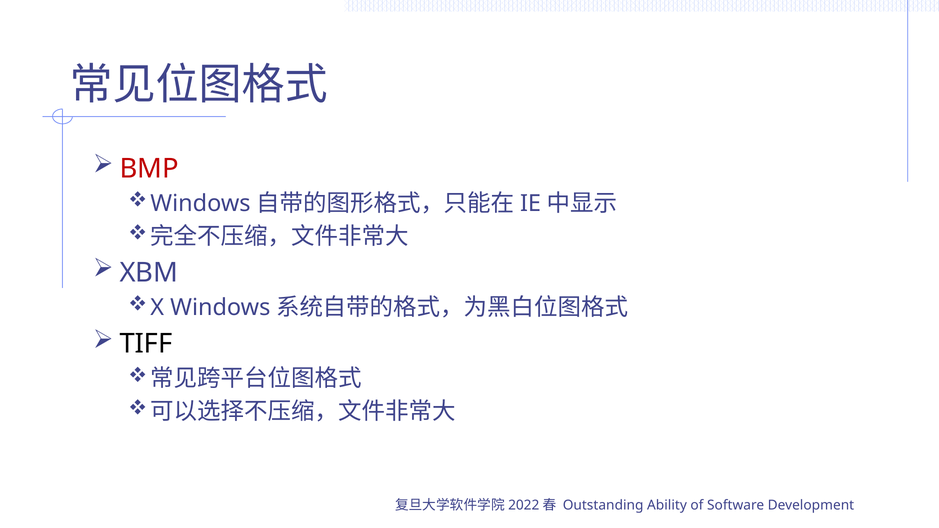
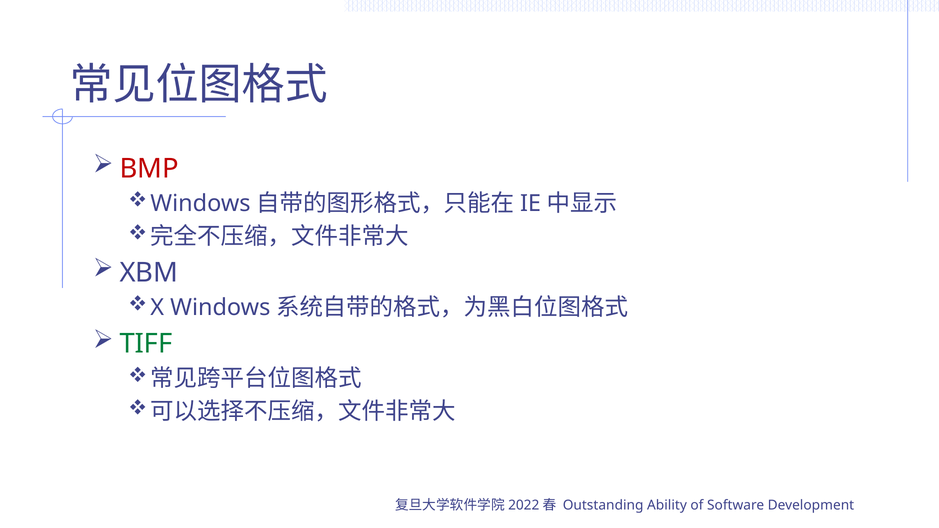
TIFF colour: black -> green (146, 344)
